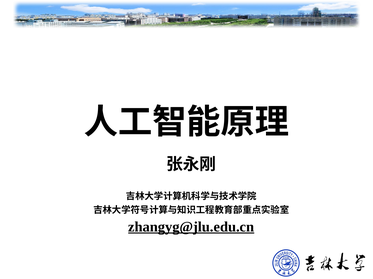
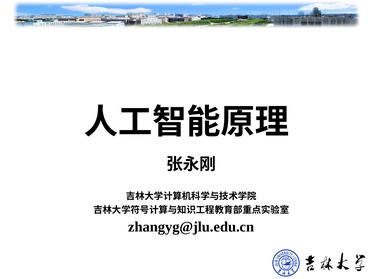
zhangyg@jlu.edu.cn underline: present -> none (191, 227)
